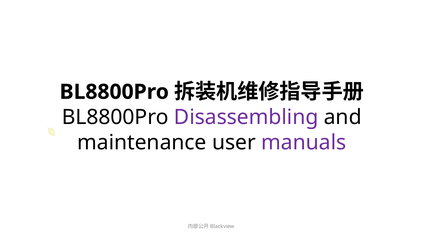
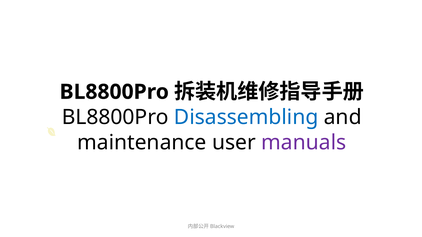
Disassembling colour: purple -> blue (246, 117)
